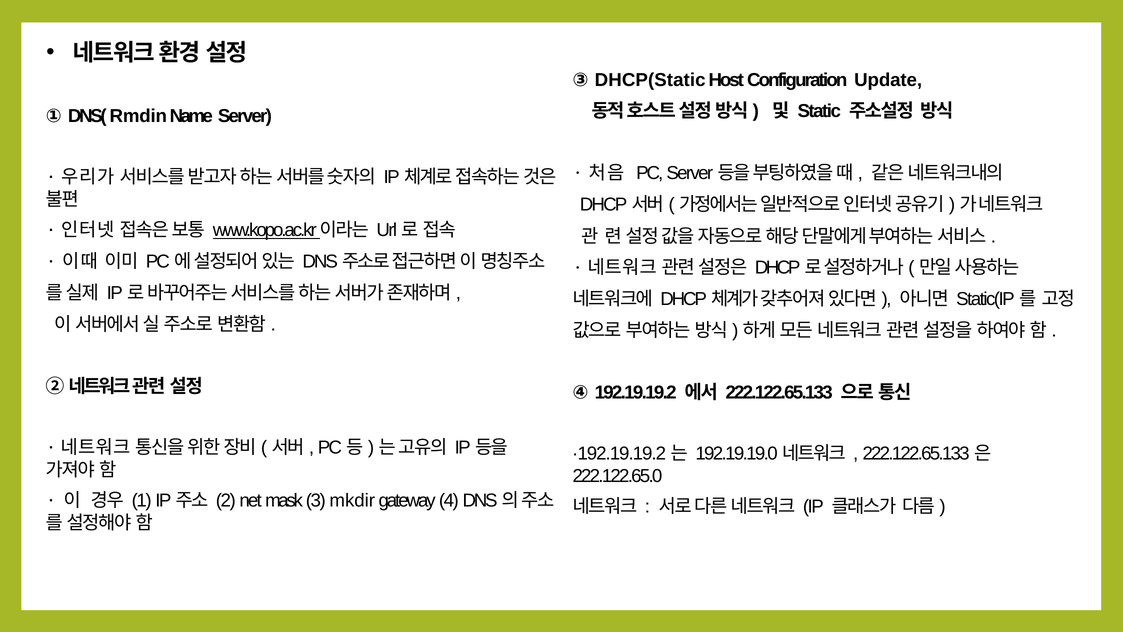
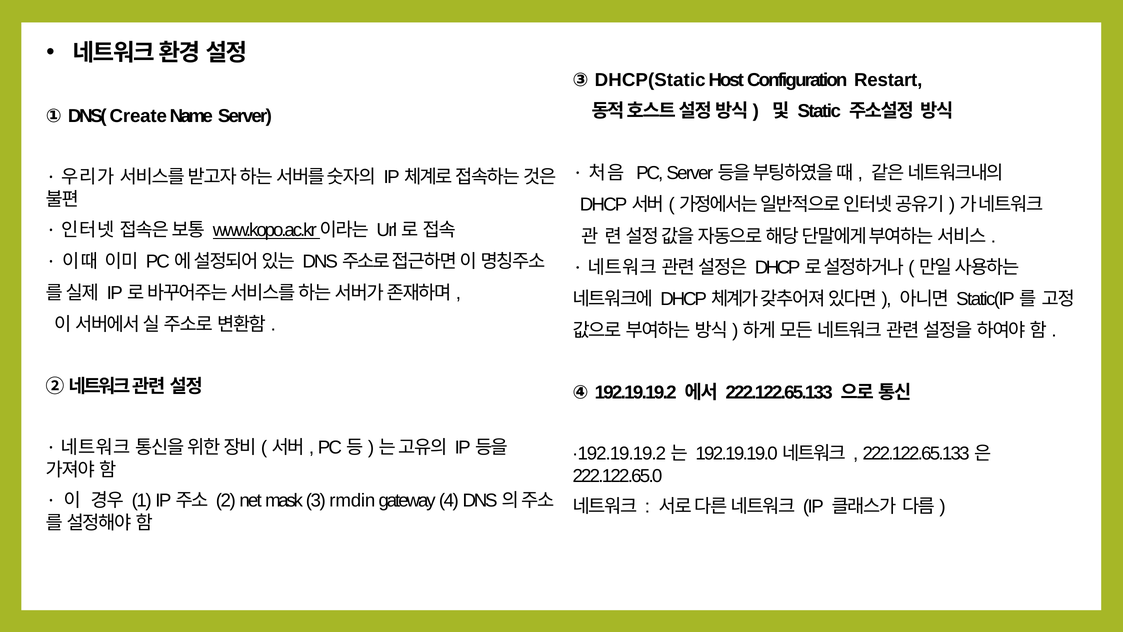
Update: Update -> Restart (888, 80)
Rmdin: Rmdin -> Create (138, 116)
mkdir: mkdir -> rmdin (352, 500)
